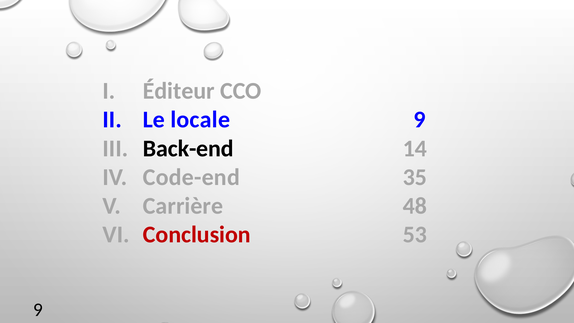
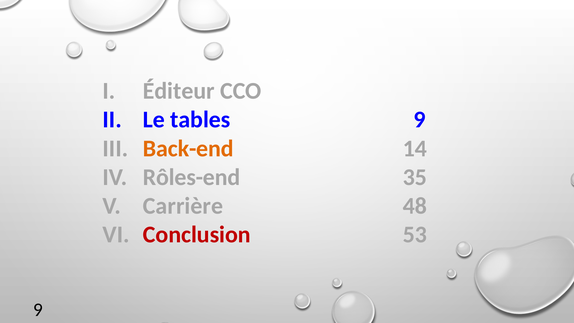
locale: locale -> tables (200, 120)
Back-end colour: black -> orange (188, 148)
Code-end: Code-end -> Rôles-end (192, 177)
